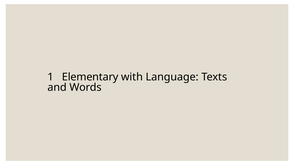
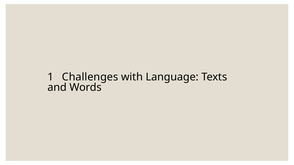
Elementary: Elementary -> Challenges (90, 77)
